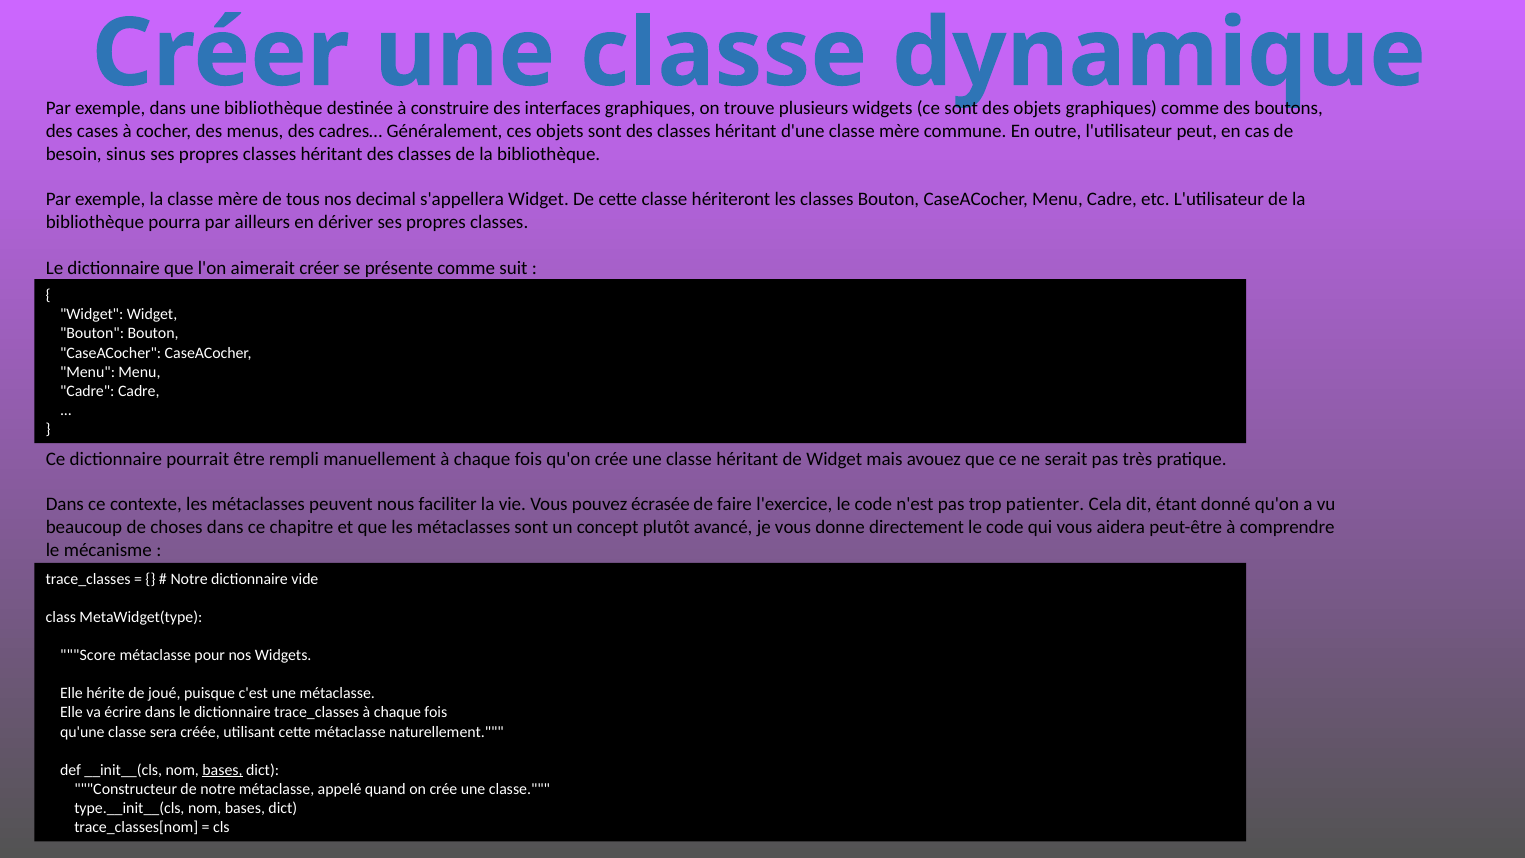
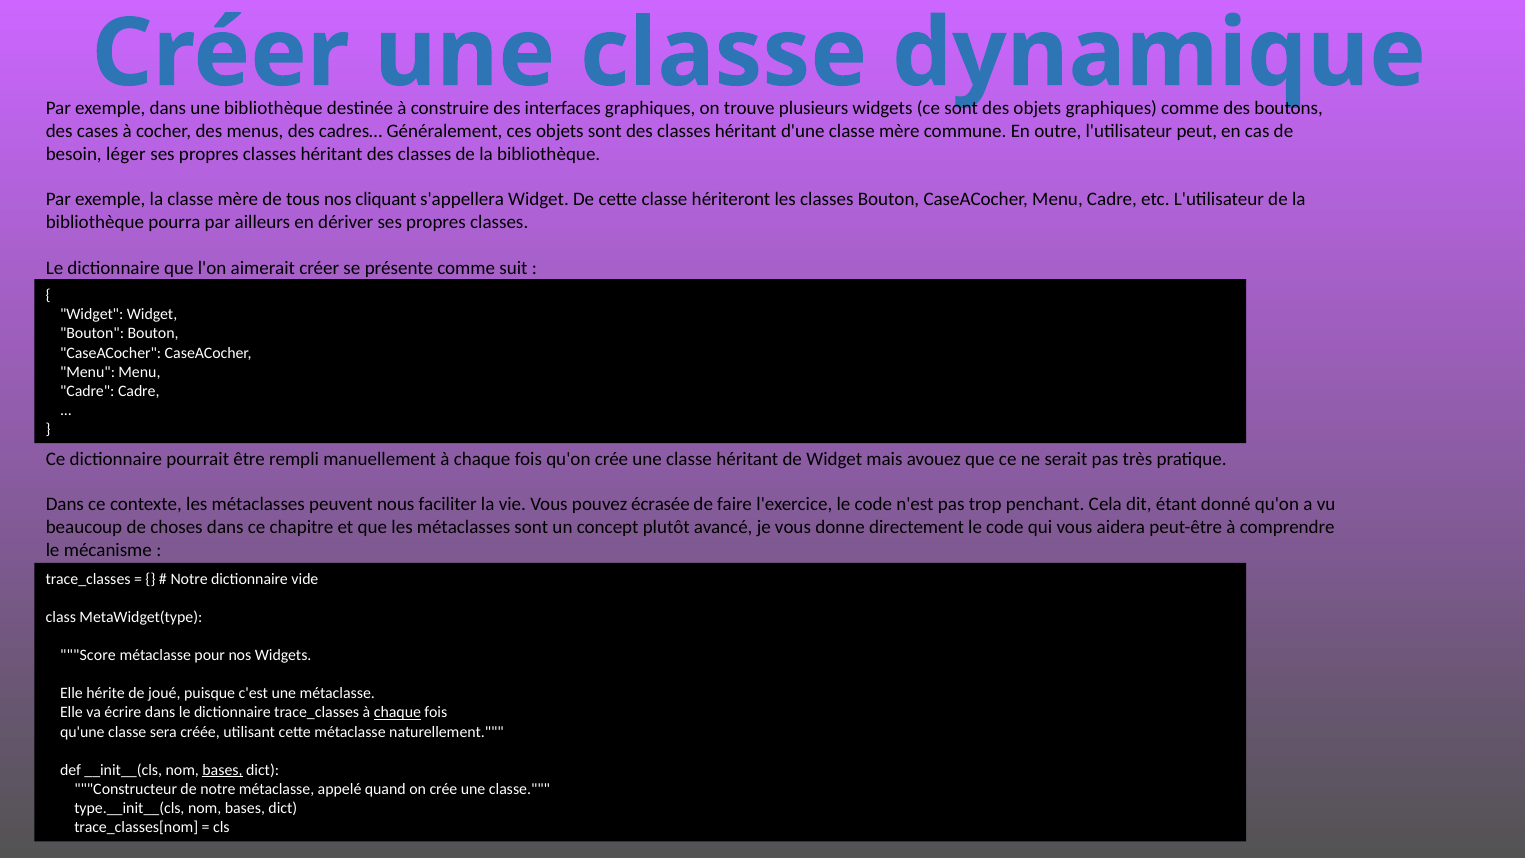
sinus: sinus -> léger (126, 154)
decimal: decimal -> cliquant (386, 199)
patienter: patienter -> penchant (1045, 504)
chaque underline: none -> present (397, 713)
